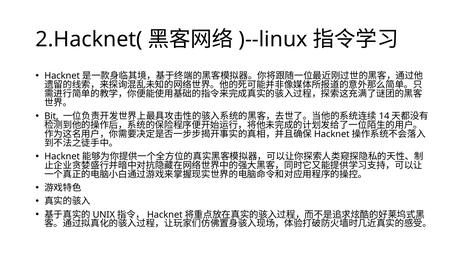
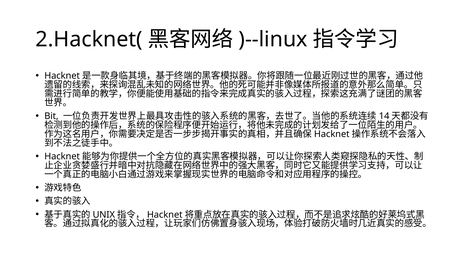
Bit underline: present -> none (51, 116)
